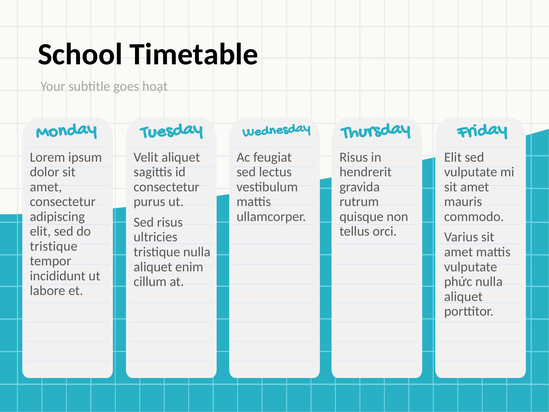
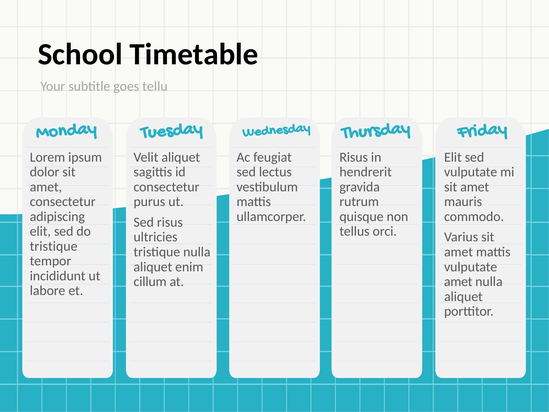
hoạt: hoạt -> tellu (155, 86)
phức: phức -> amet (458, 281)
